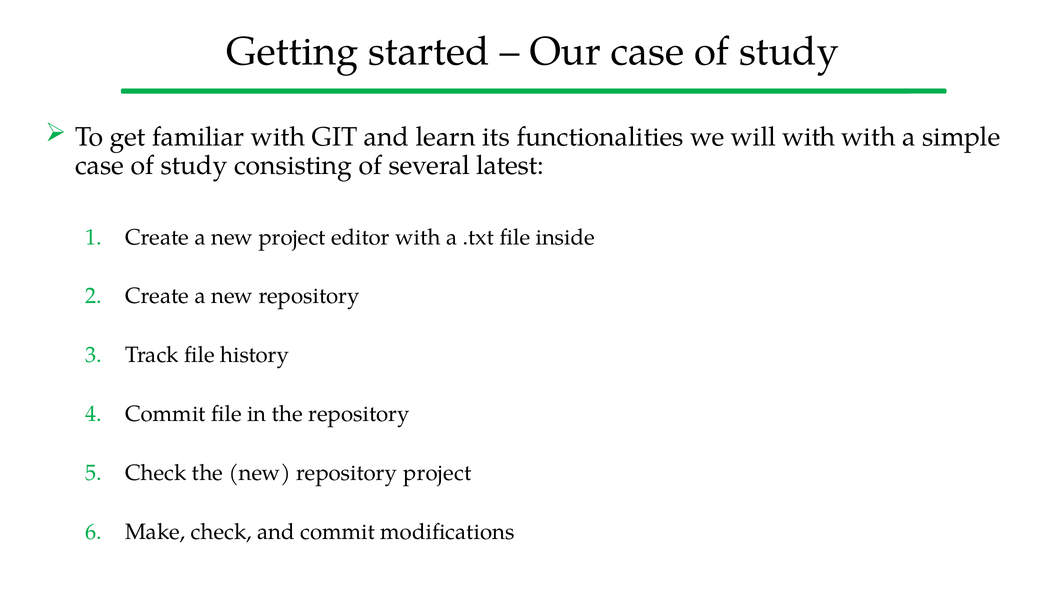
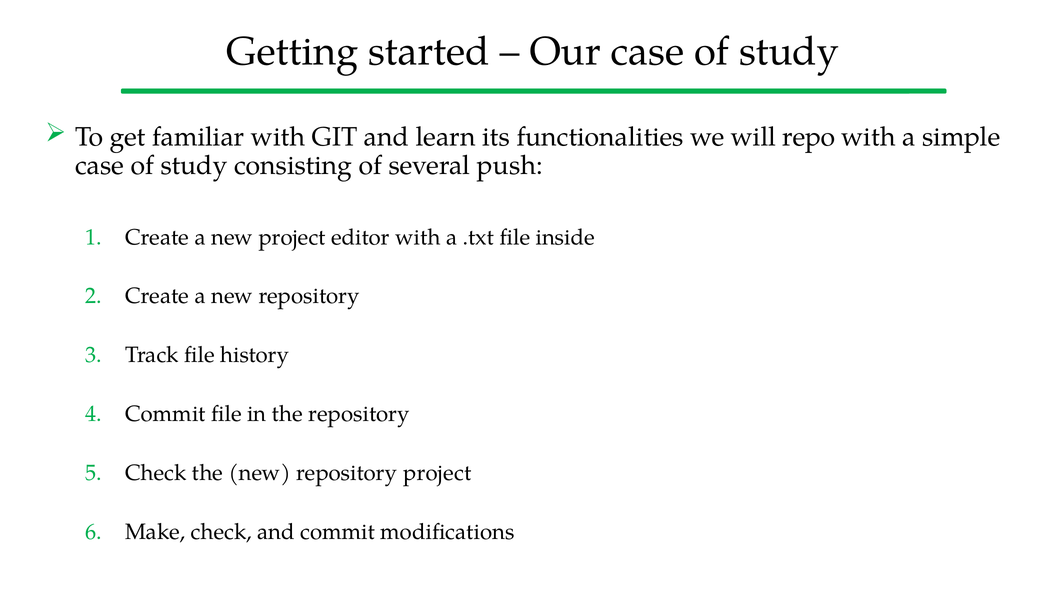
will with: with -> repo (809, 137)
latest: latest -> push (510, 166)
